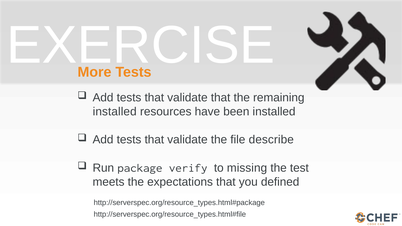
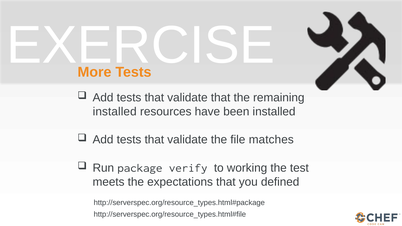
describe: describe -> matches (271, 140)
missing: missing -> working (247, 168)
